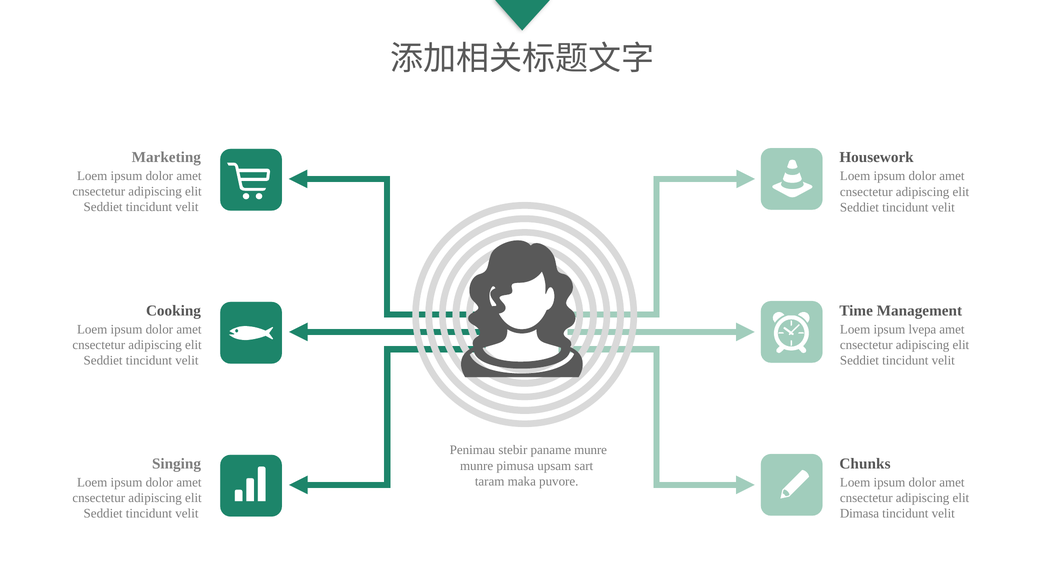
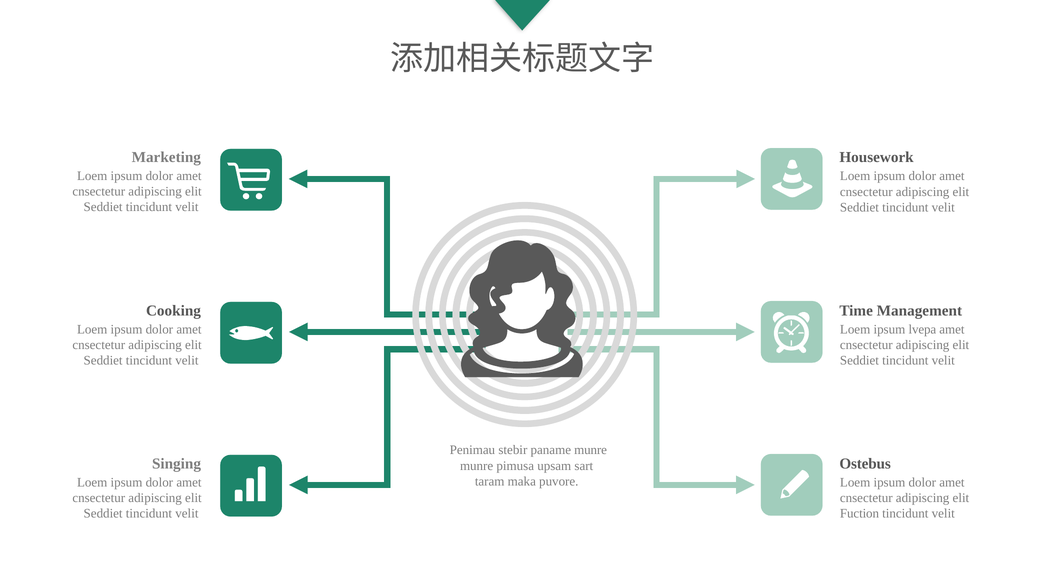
Chunks: Chunks -> Ostebus (865, 464)
Dimasa: Dimasa -> Fuction (860, 514)
